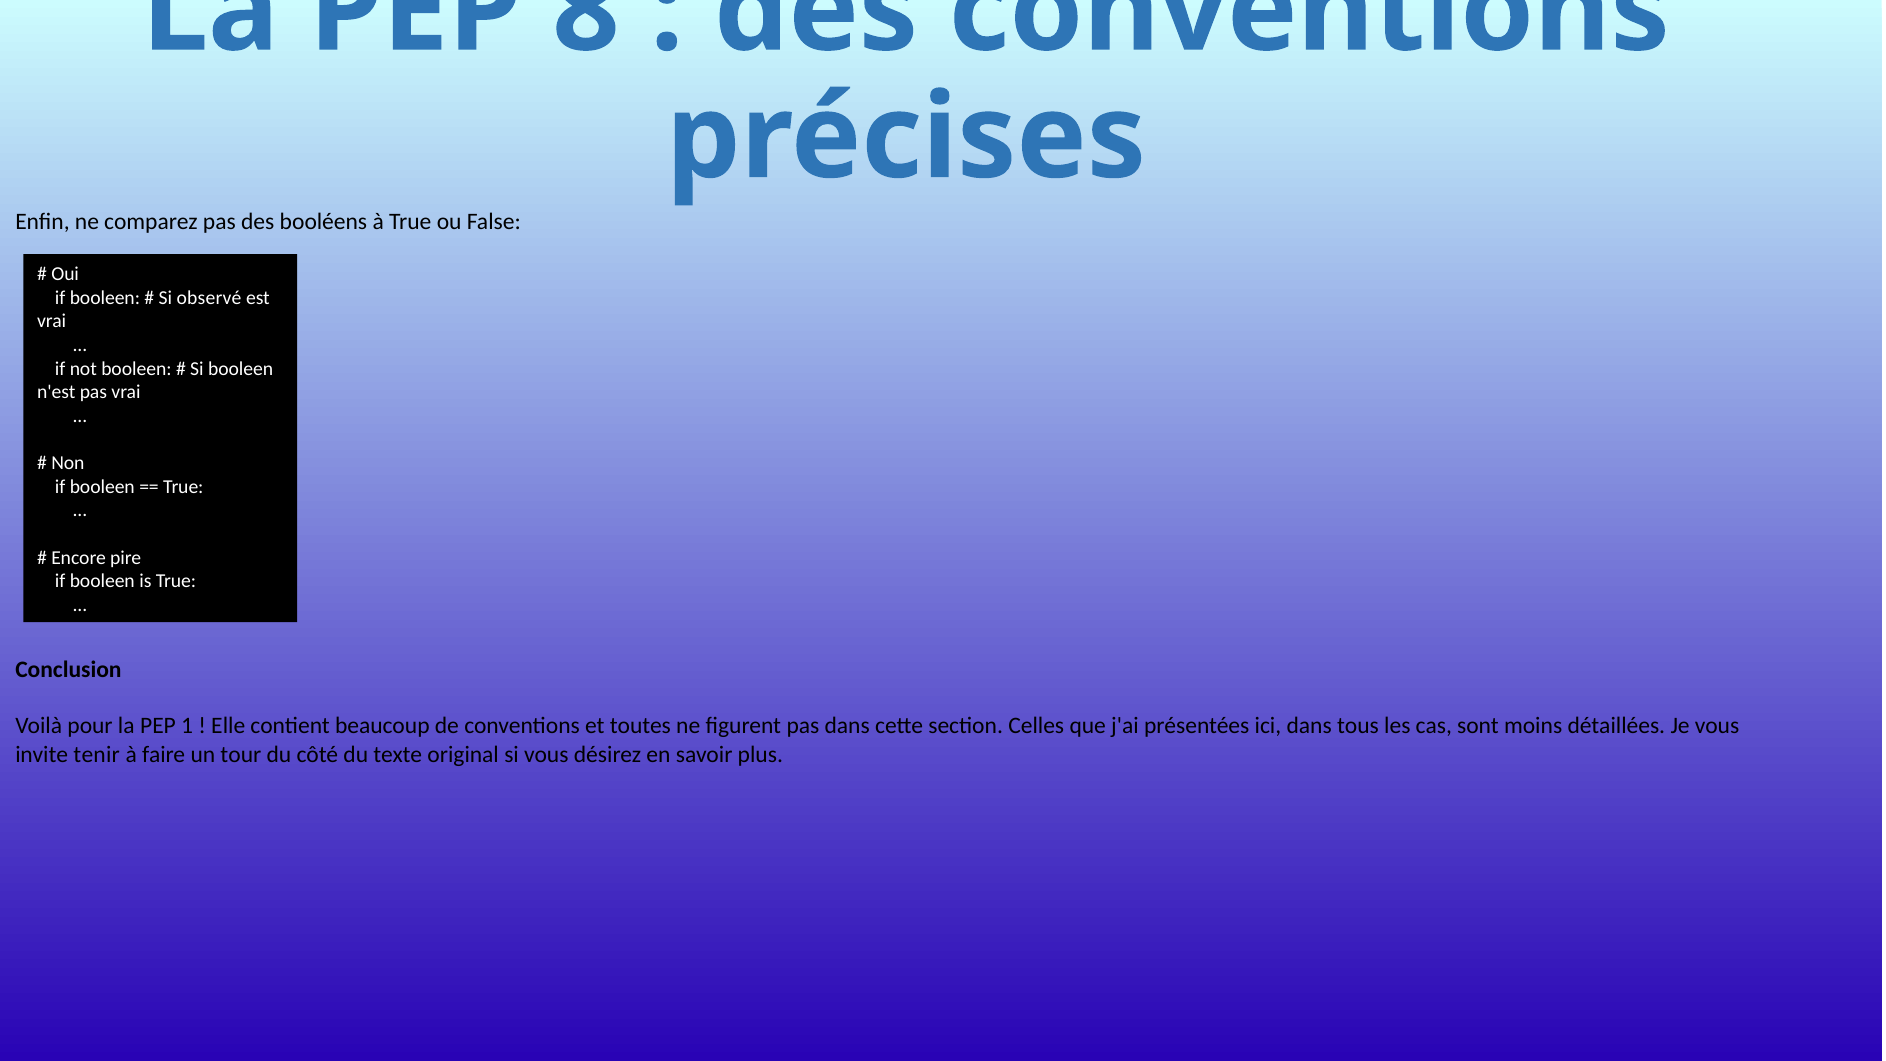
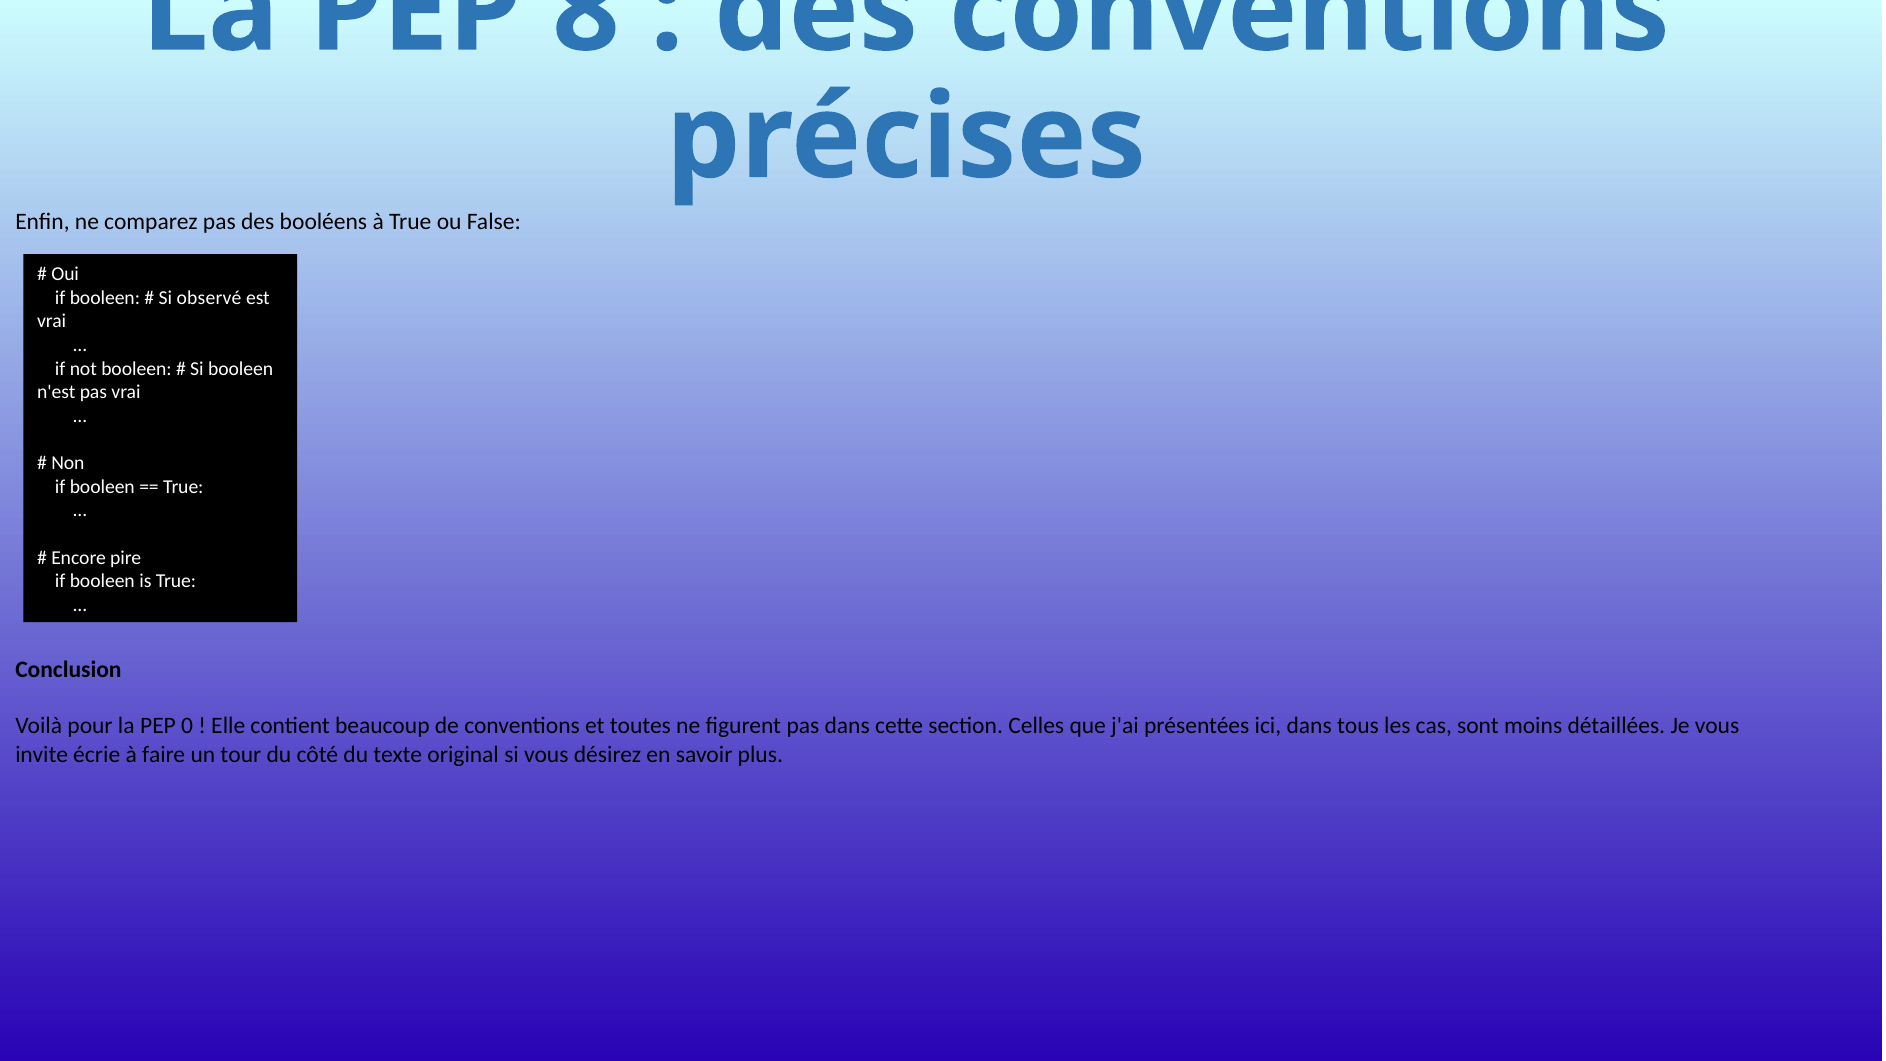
1: 1 -> 0 (187, 726)
tenir: tenir -> écrie (97, 754)
